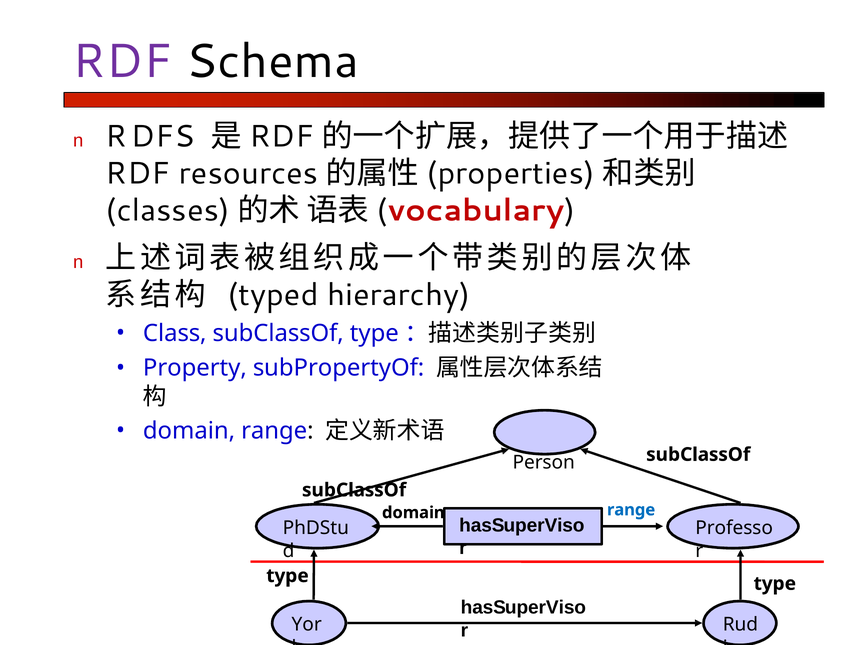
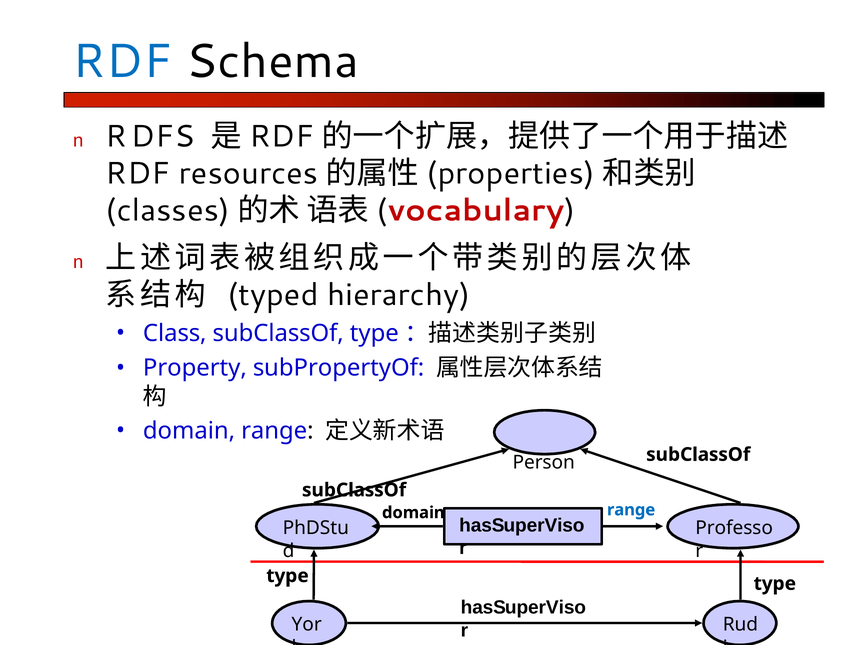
RDF colour: purple -> blue (122, 62)
